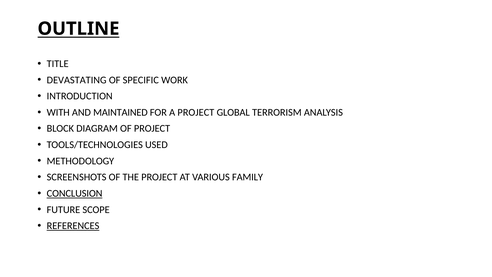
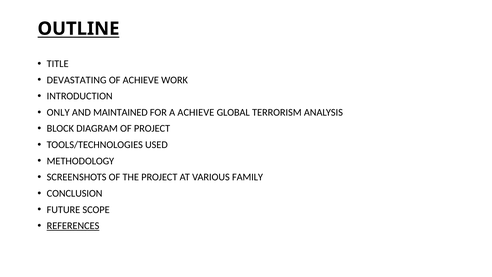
OF SPECIFIC: SPECIFIC -> ACHIEVE (141, 80)
WITH: WITH -> ONLY (58, 112)
A PROJECT: PROJECT -> ACHIEVE (196, 112)
CONCLUSION underline: present -> none (75, 193)
